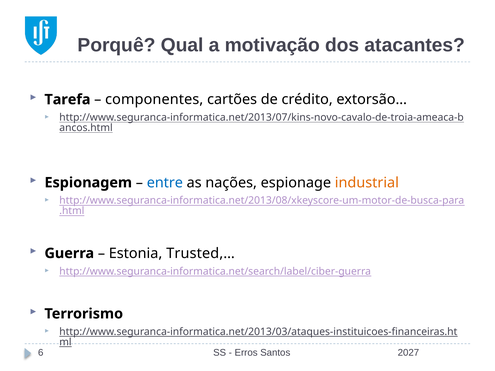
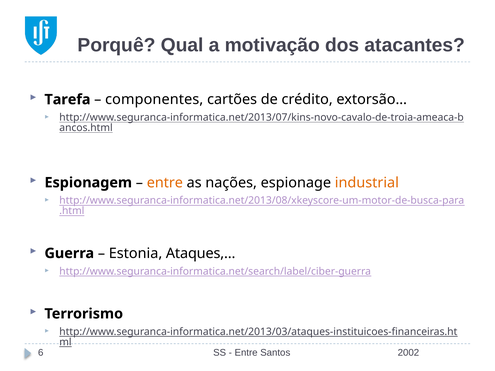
entre colour: blue -> orange (165, 183)
Trusted,…: Trusted,… -> Ataques,… (201, 253)
Erros: Erros -> Entre (246, 353)
2027: 2027 -> 2002 (408, 353)
